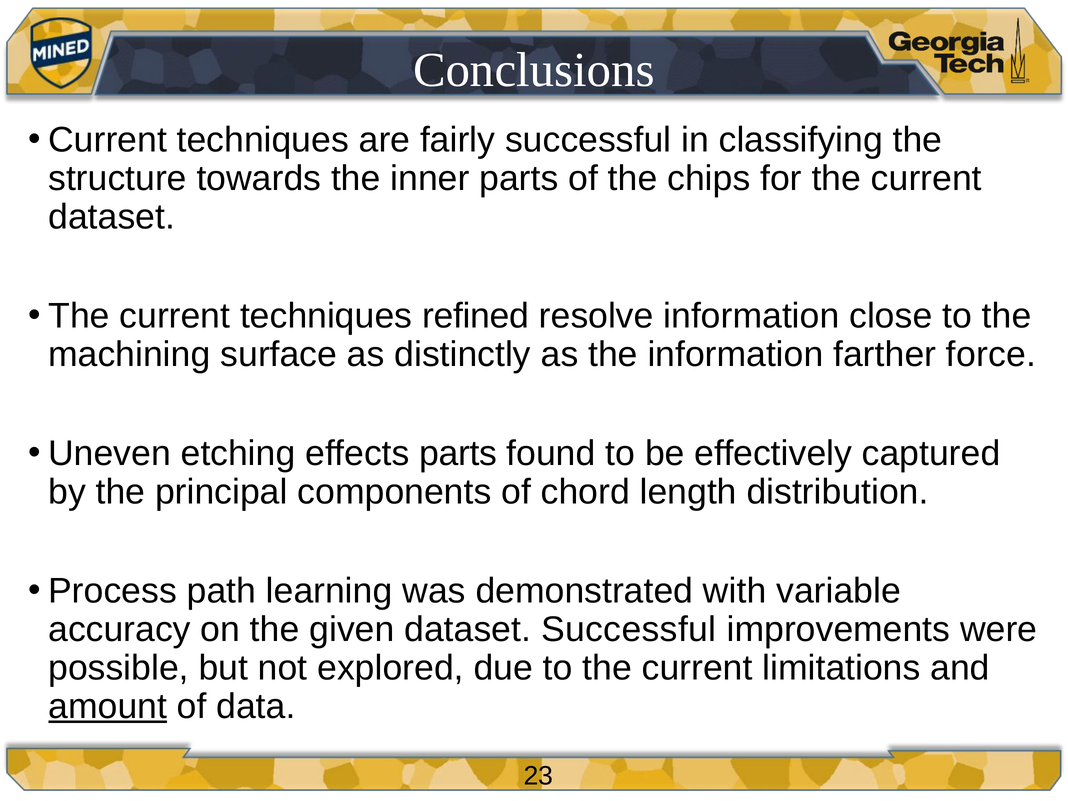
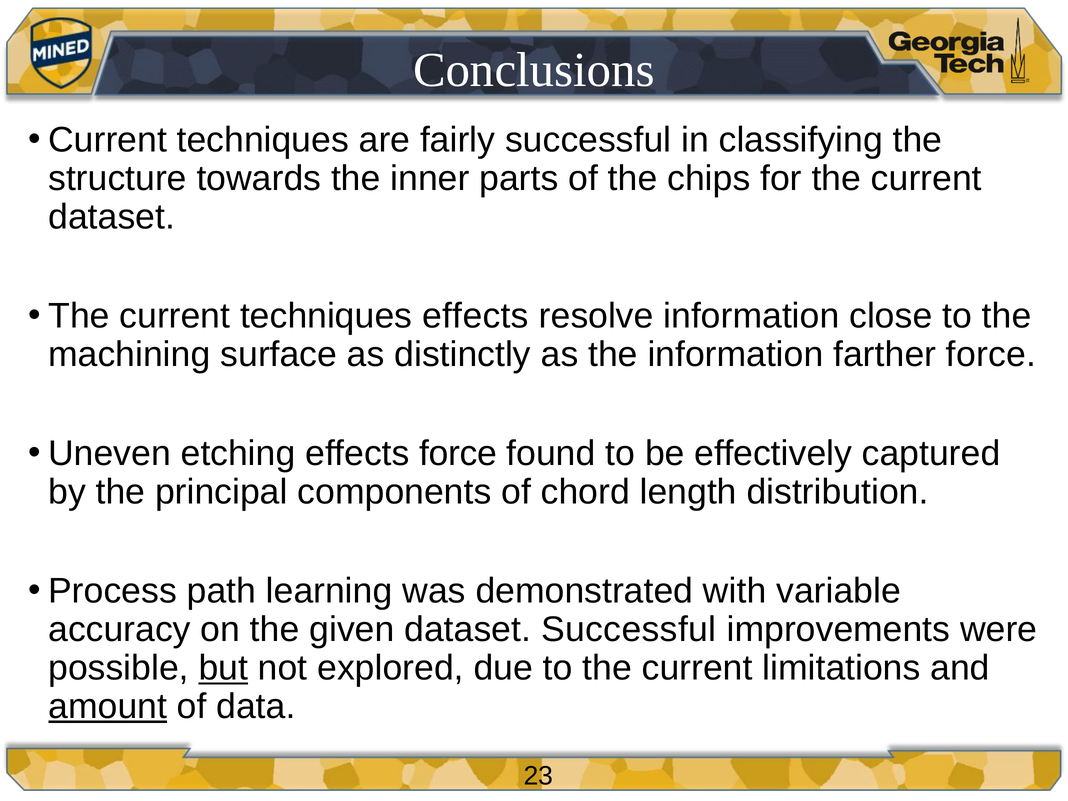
techniques refined: refined -> effects (475, 316)
effects parts: parts -> force (458, 454)
but underline: none -> present (223, 668)
